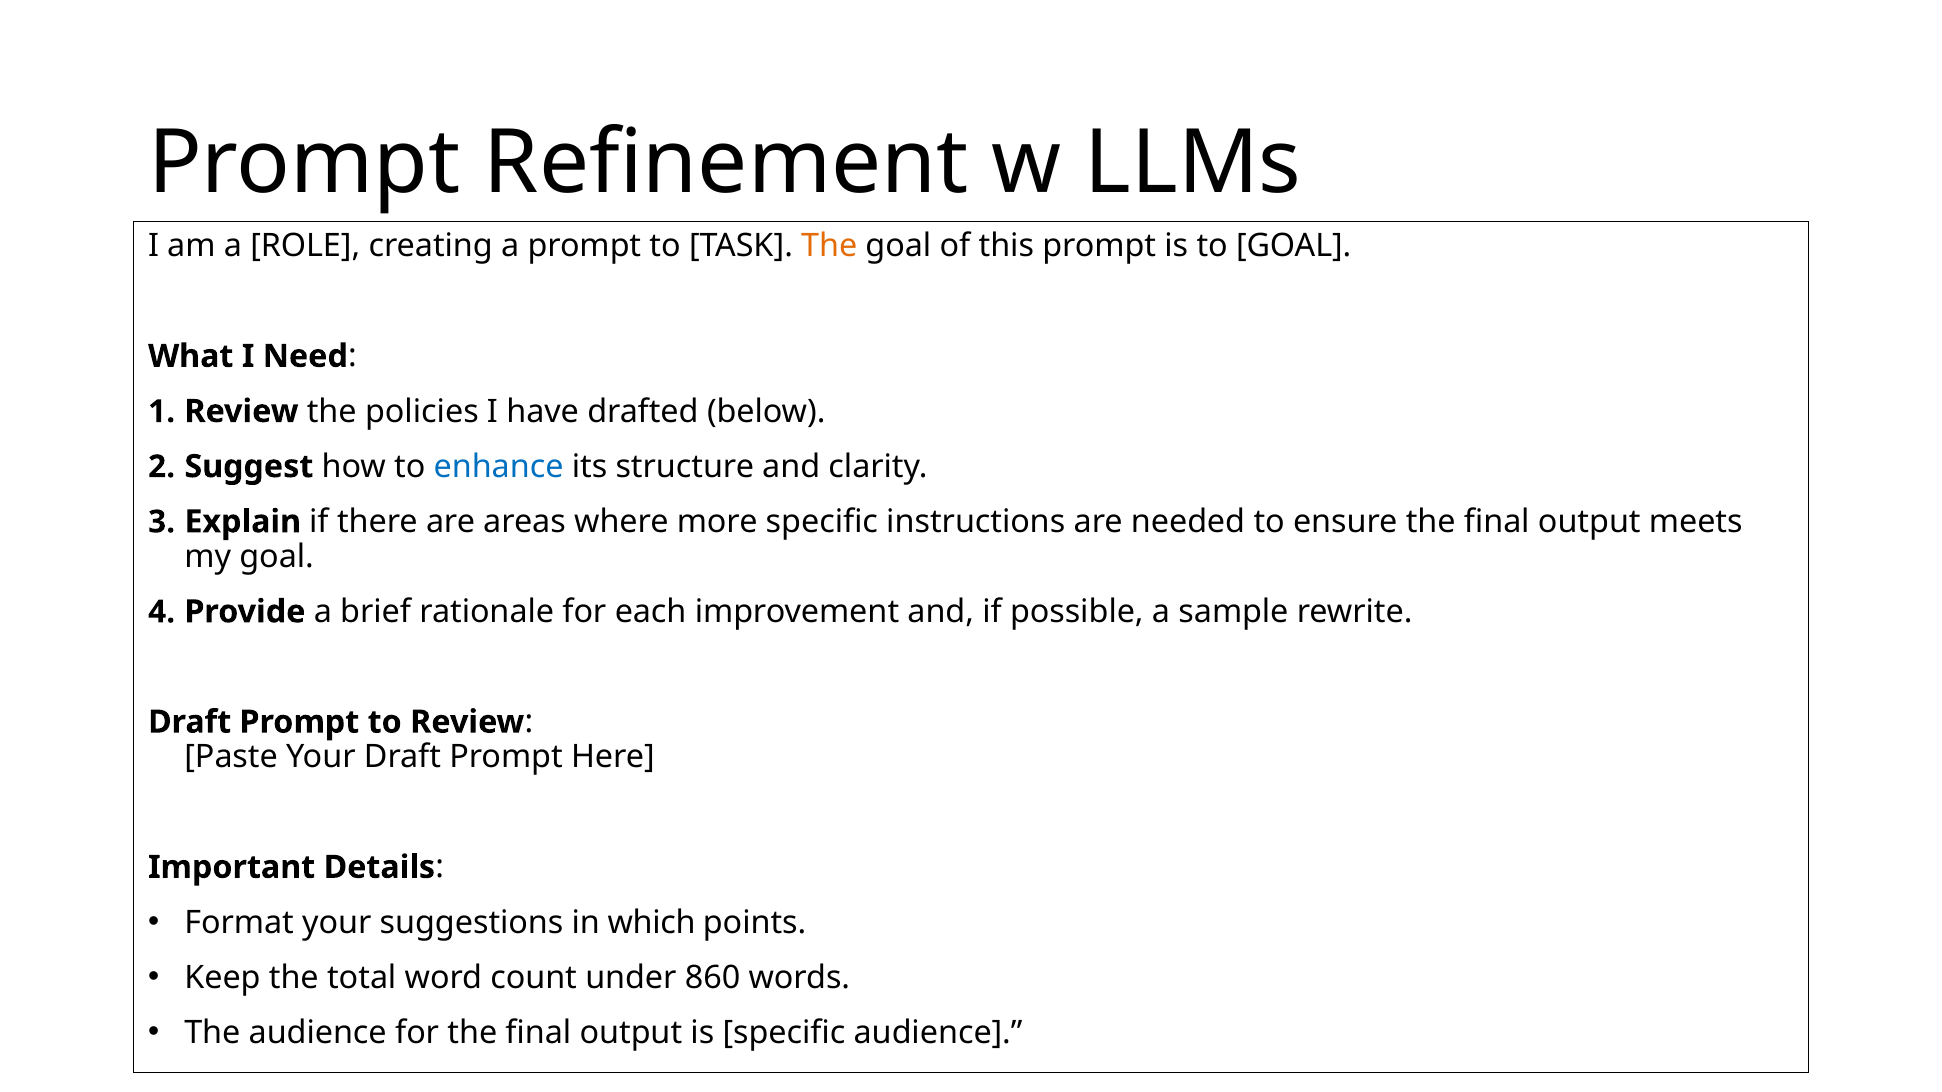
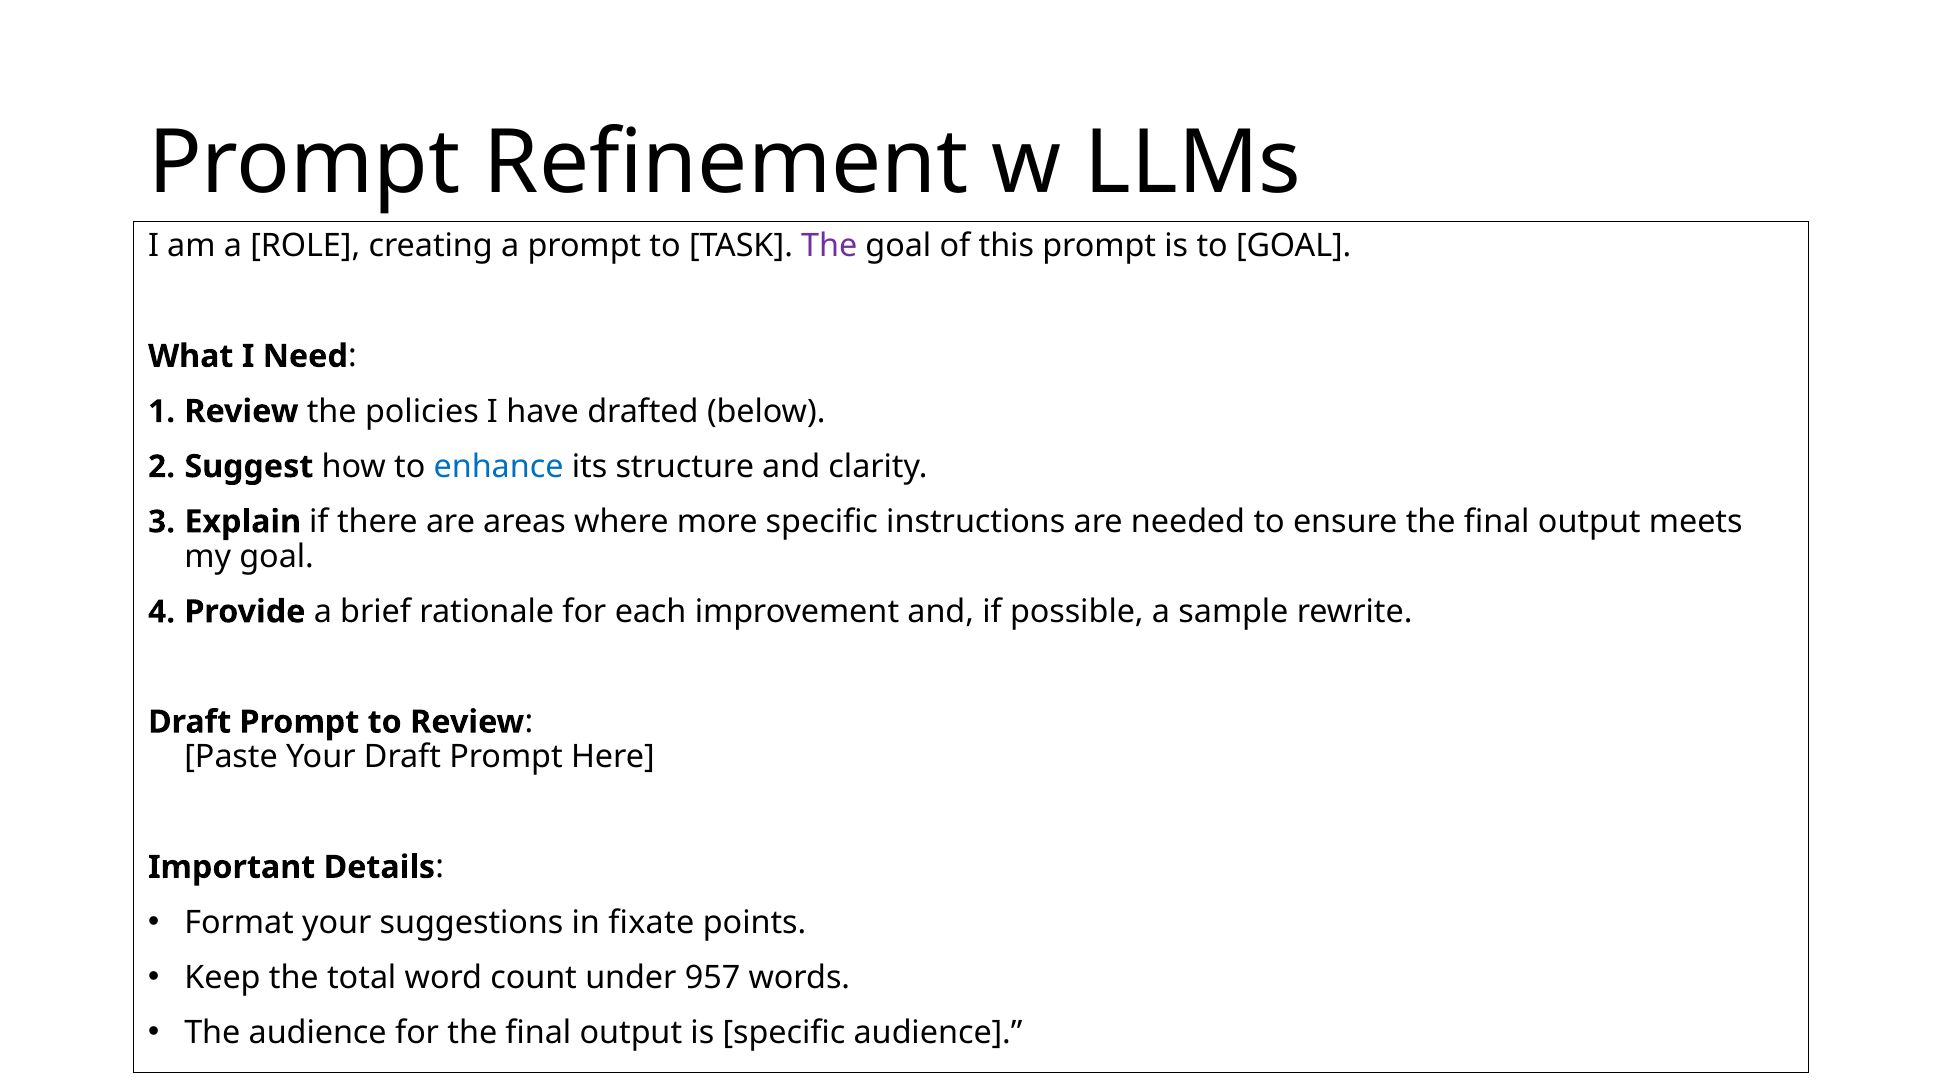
The colour: orange -> purple (829, 246)
which: which -> fixate (651, 923)
860: 860 -> 957 (713, 978)
